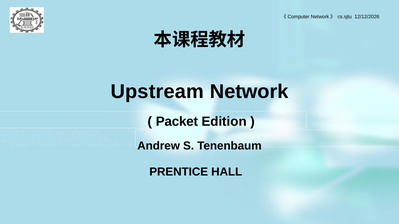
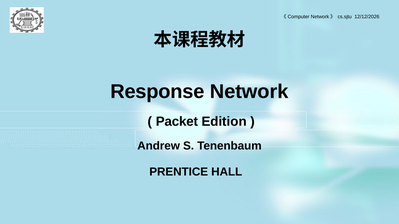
Upstream: Upstream -> Response (157, 92)
